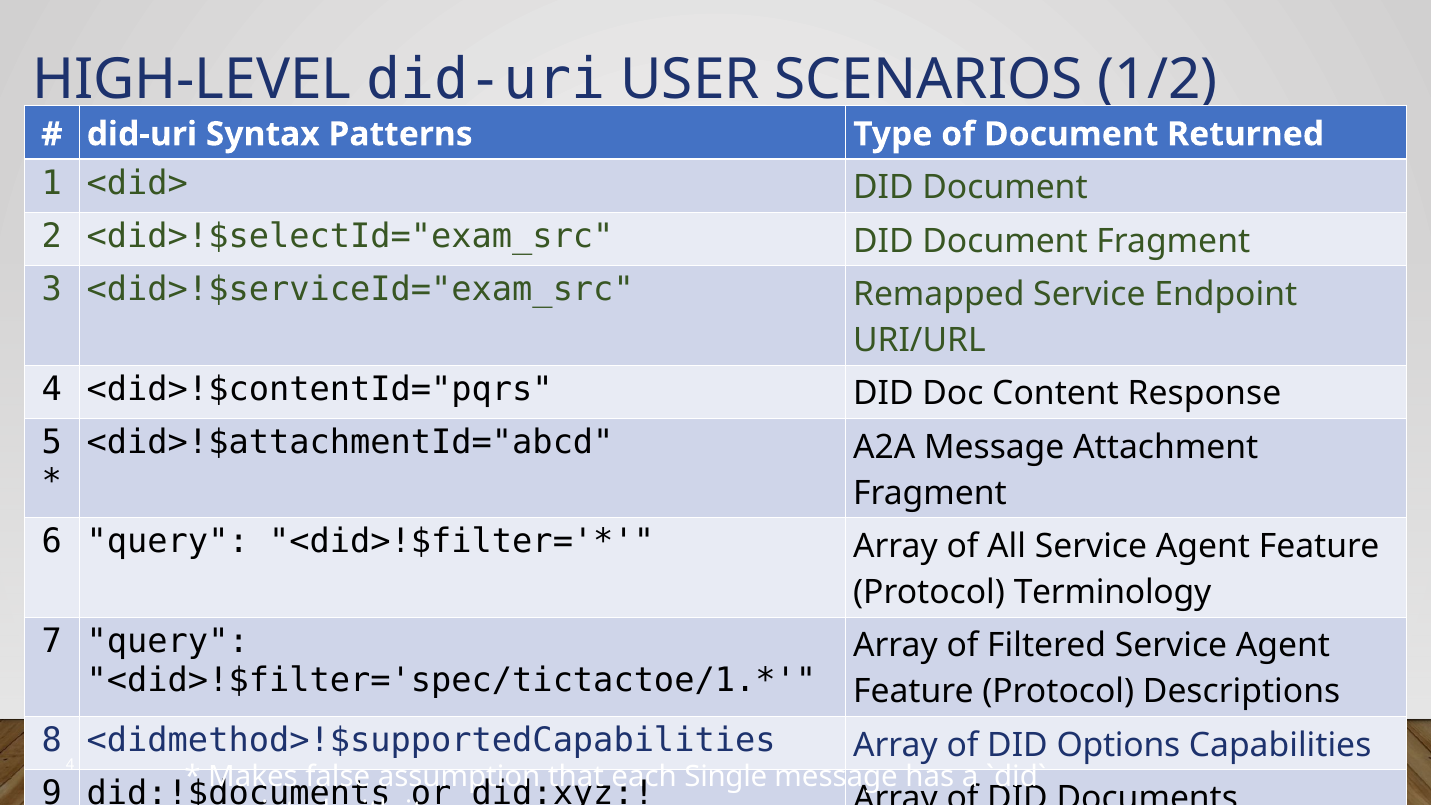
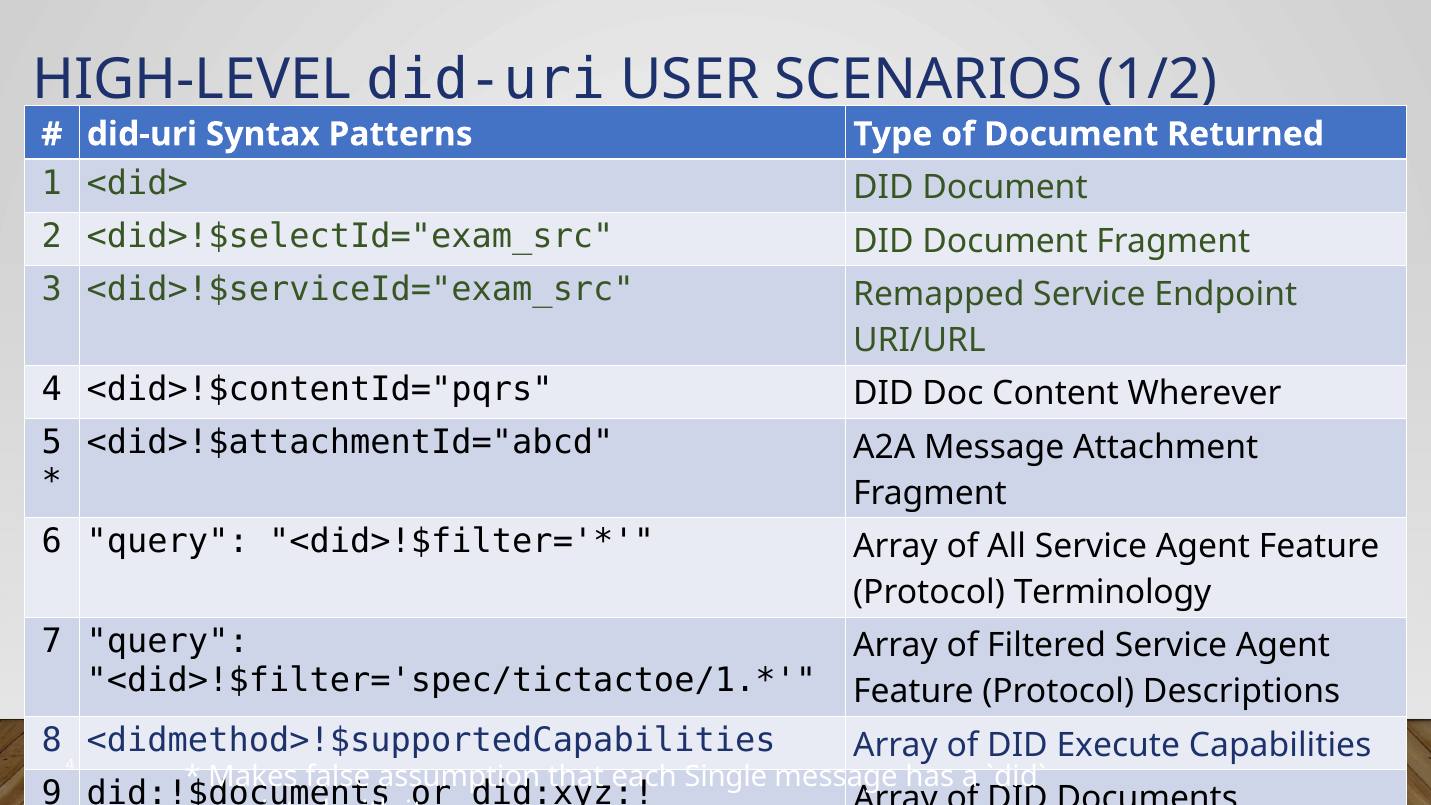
Response: Response -> Wherever (1204, 394)
Options: Options -> Execute (1118, 745)
